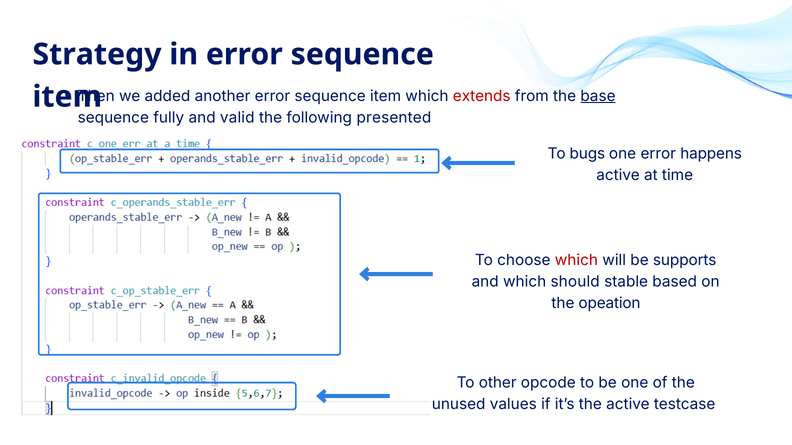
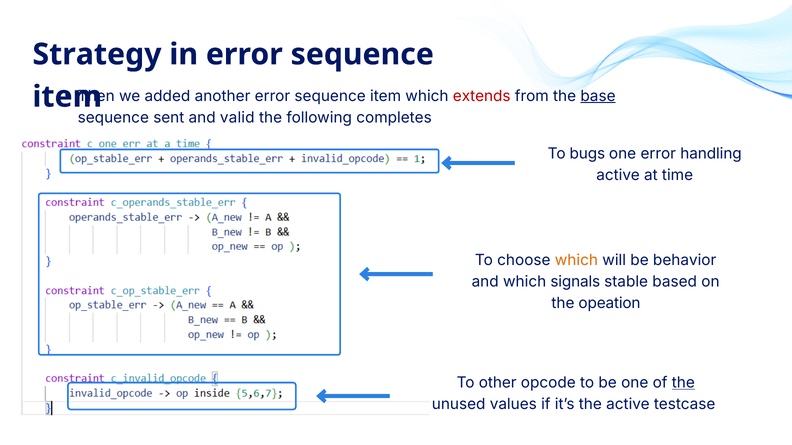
fully: fully -> sent (169, 118)
presented: presented -> completes (394, 118)
happens: happens -> handling (711, 154)
which colour: red -> orange (576, 260)
supports: supports -> behavior (685, 260)
should: should -> signals (575, 282)
the underline: none -> present (683, 383)
